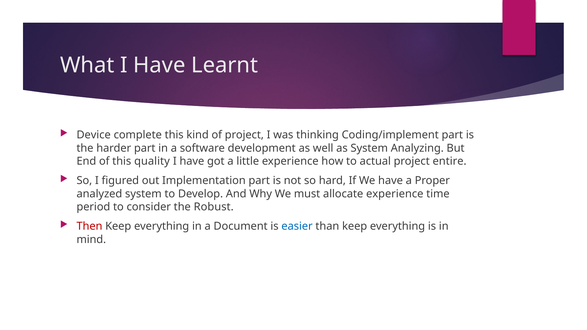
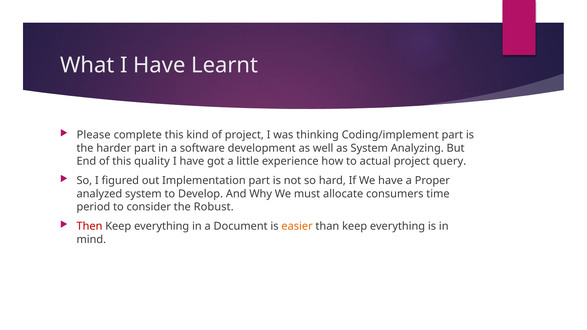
Device: Device -> Please (94, 135)
entire: entire -> query (450, 161)
allocate experience: experience -> consumers (395, 194)
easier colour: blue -> orange (297, 226)
